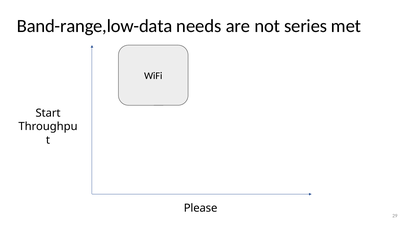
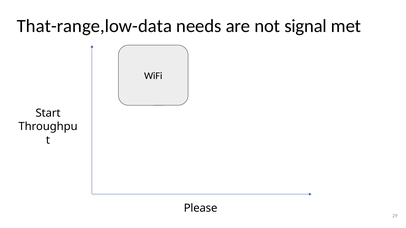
Band-range,low-data: Band-range,low-data -> That-range,low-data (94, 26)
series: series -> signal (306, 26)
